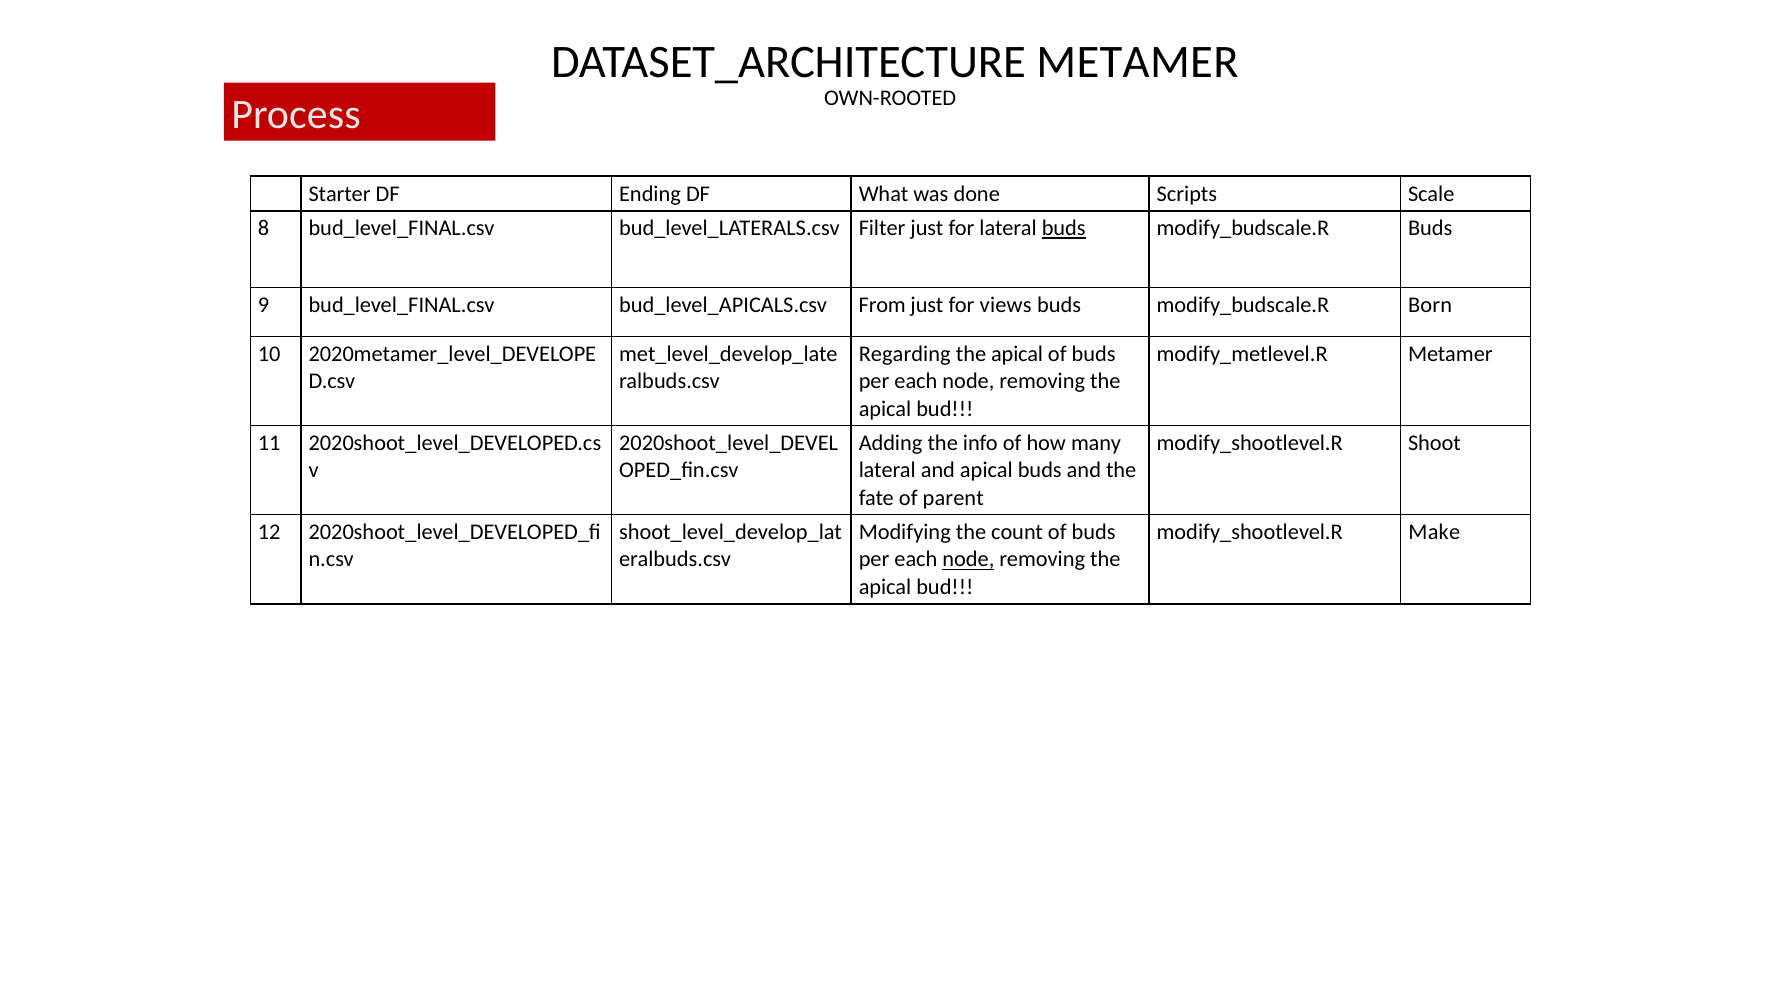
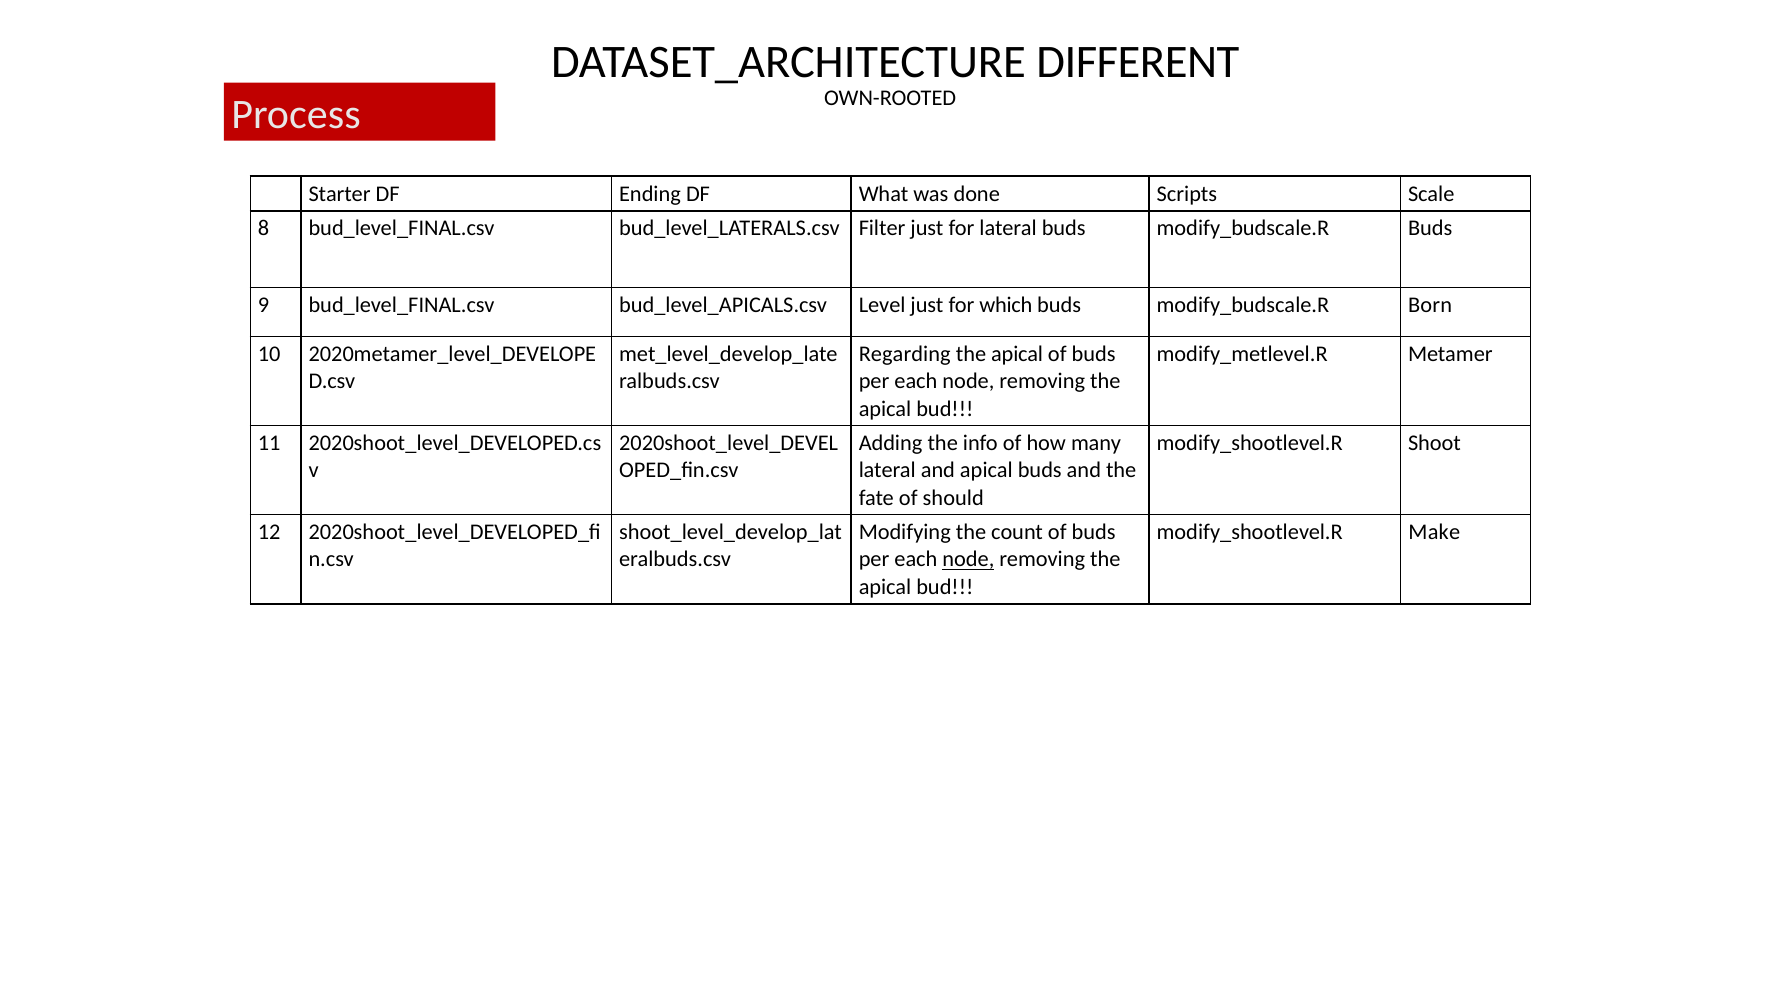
DATASET_ARCHITECTURE METAMER: METAMER -> DIFFERENT (1138, 62)
buds underline: present -> none (1064, 228)
From: From -> Level (882, 305)
views: views -> which (1006, 305)
parent: parent -> should (953, 498)
